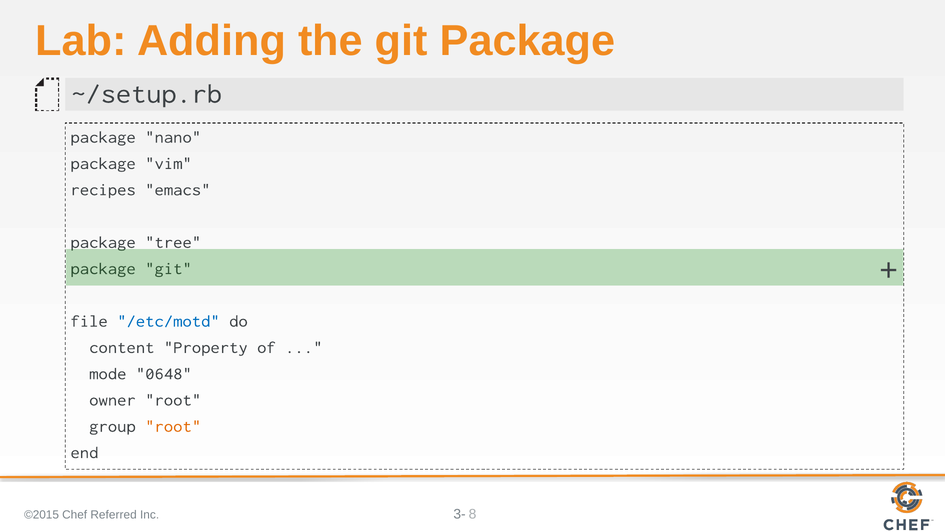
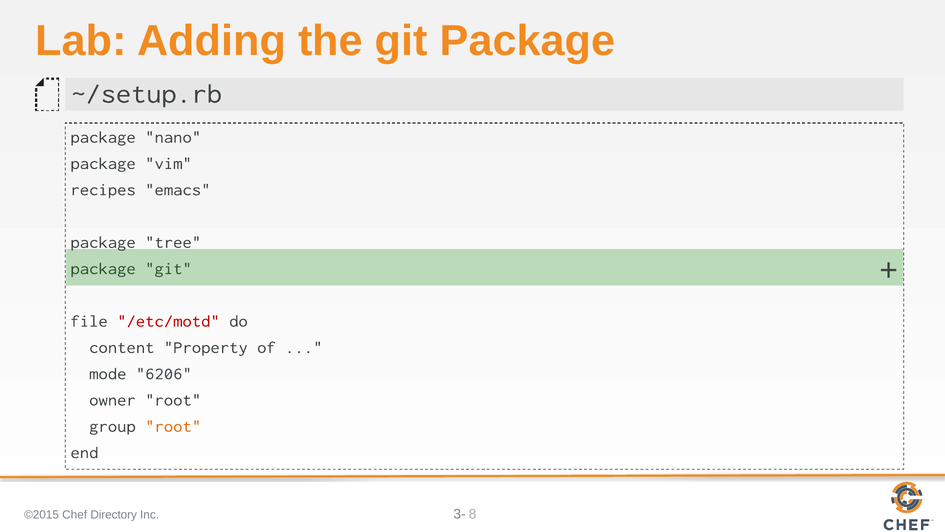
/etc/motd colour: blue -> red (168, 321)
0648: 0648 -> 6206 (164, 373)
Referred: Referred -> Directory (114, 514)
